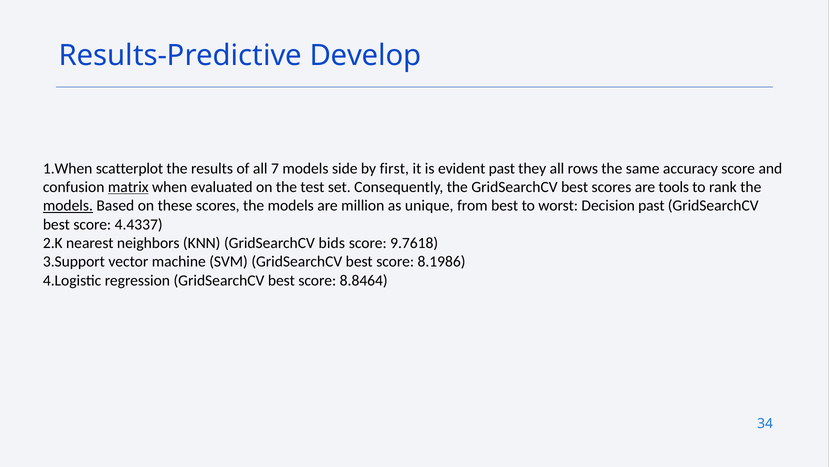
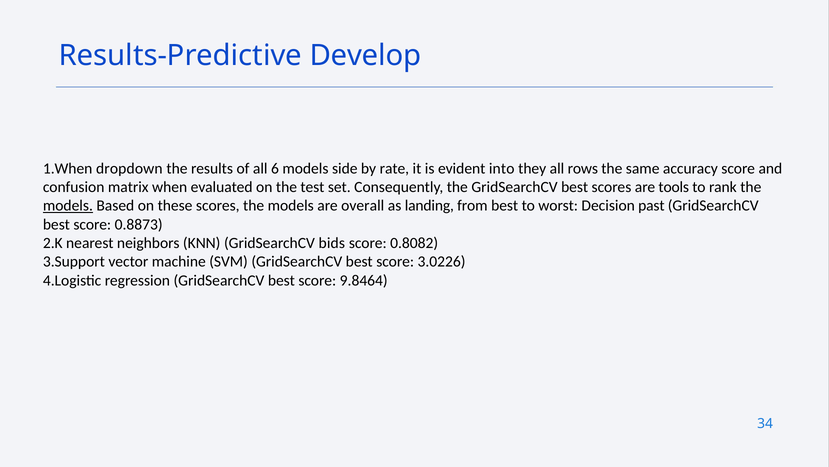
scatterplot: scatterplot -> dropdown (129, 168)
7: 7 -> 6 (275, 168)
first: first -> rate (394, 168)
evident past: past -> into (502, 168)
matrix underline: present -> none (128, 187)
million: million -> overall (363, 205)
unique: unique -> landing (429, 205)
4.4337: 4.4337 -> 0.8873 (139, 224)
9.7618: 9.7618 -> 0.8082 (414, 243)
8.1986: 8.1986 -> 3.0226 (442, 261)
8.8464: 8.8464 -> 9.8464 (364, 280)
